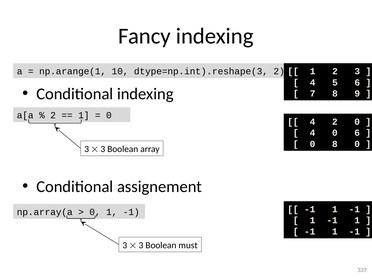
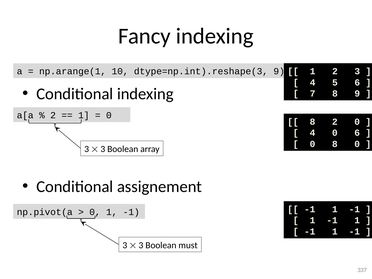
dtype=np.int).reshape(3 2: 2 -> 9 (279, 71)
4: 4 -> 8 (313, 122)
np.array(a: np.array(a -> np.pivot(a (45, 212)
